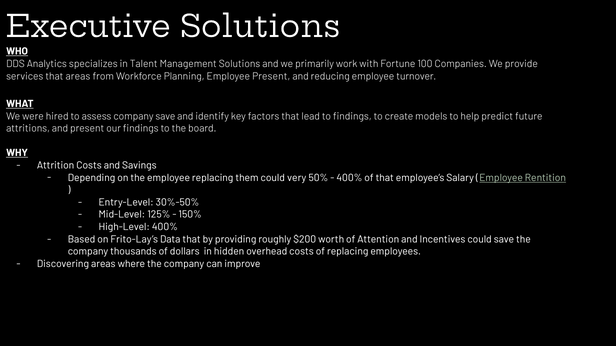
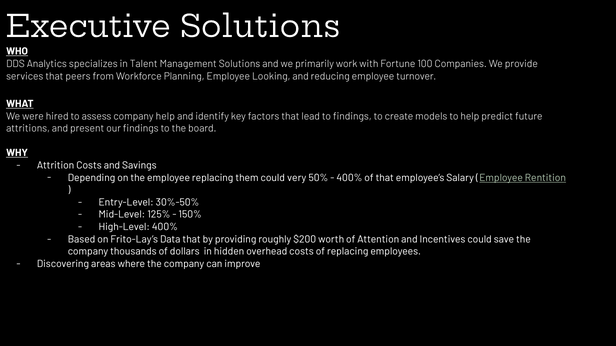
that areas: areas -> peers (78, 76)
Employee Present: Present -> Looking (271, 76)
company save: save -> help (165, 116)
